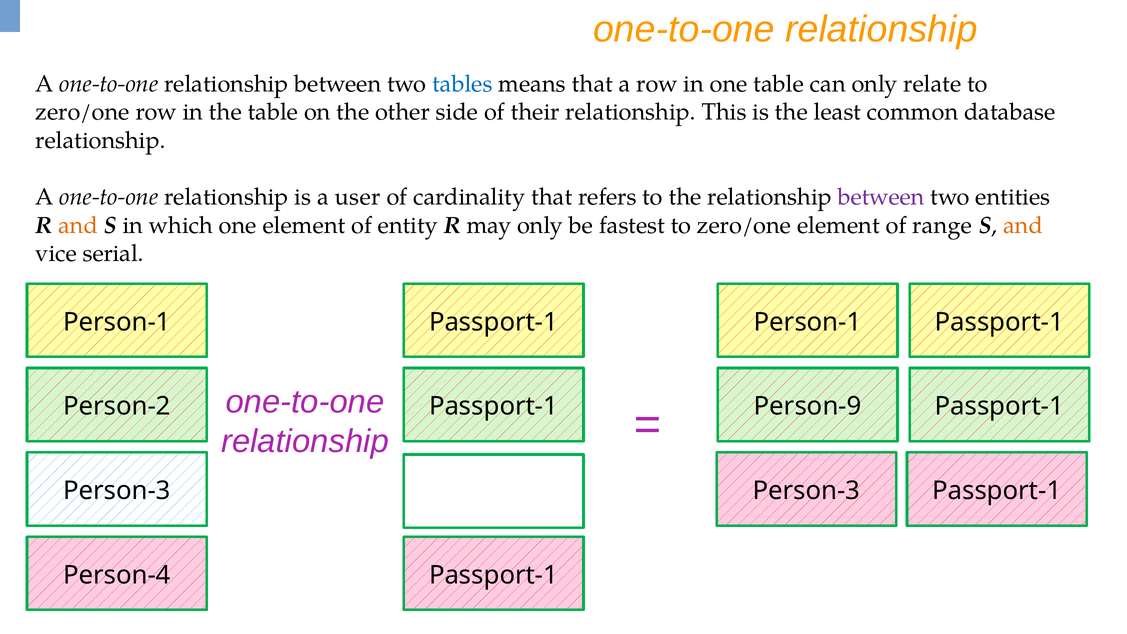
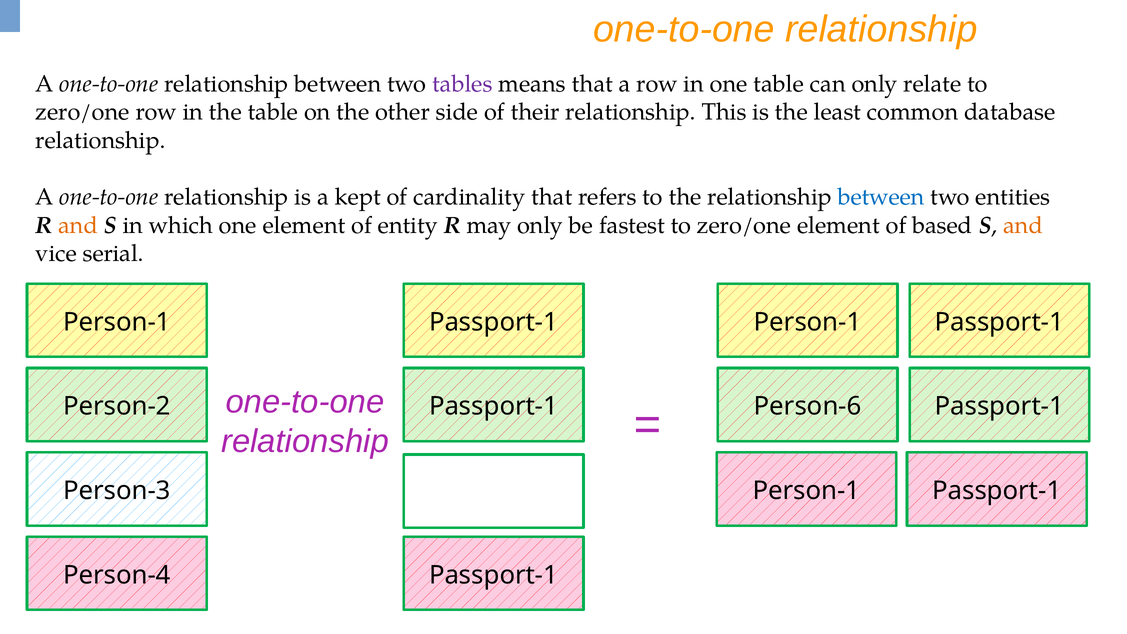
tables colour: blue -> purple (462, 84)
user: user -> kept (358, 197)
between colour: purple -> blue (881, 197)
range: range -> based (942, 225)
Person-9: Person-9 -> Person-6 (808, 406)
Person-3: Person-3 -> Person-1 (806, 491)
